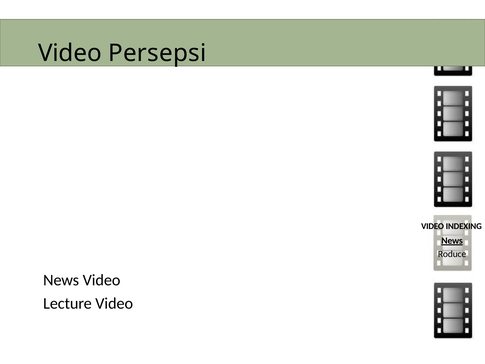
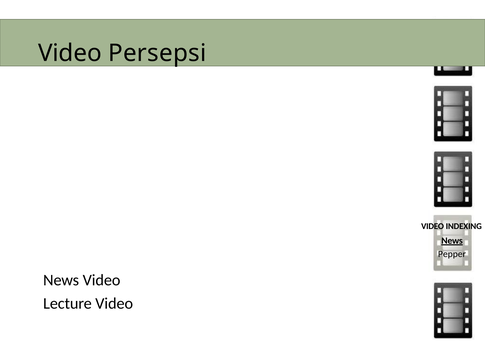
Roduce: Roduce -> Pepper (452, 254)
